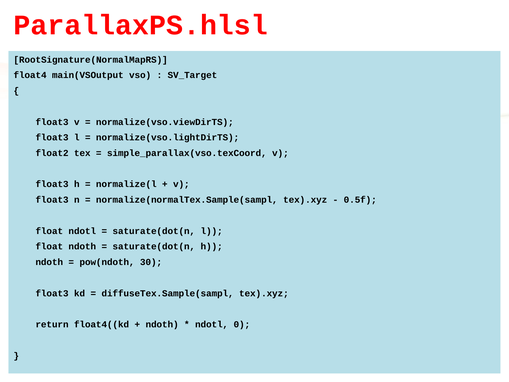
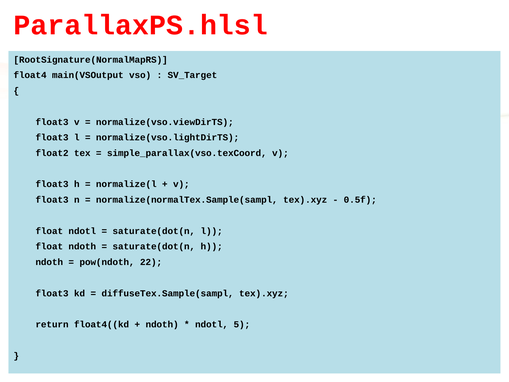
30: 30 -> 22 (151, 262)
0: 0 -> 5 (242, 324)
